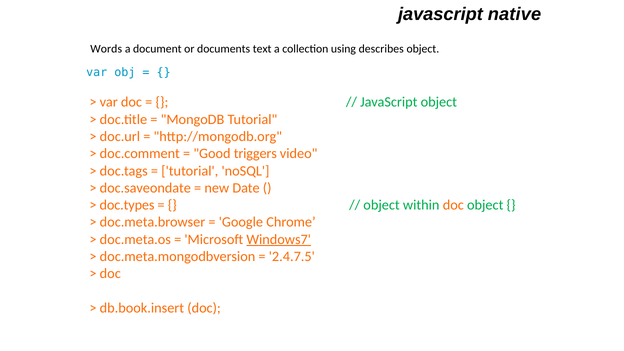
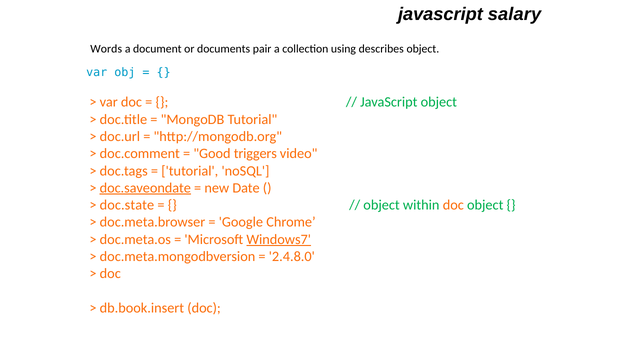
native: native -> salary (514, 14)
text: text -> pair (262, 49)
doc.saveondate underline: none -> present (145, 188)
doc.types: doc.types -> doc.state (127, 205)
2.4.7.5: 2.4.7.5 -> 2.4.8.0 (292, 257)
